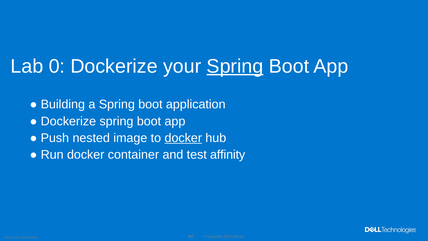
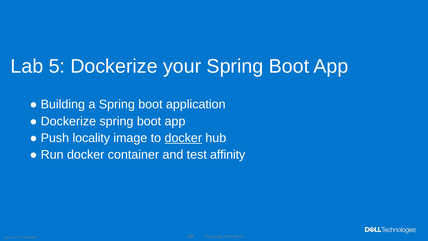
0: 0 -> 5 (57, 66)
Spring underline: present -> none (235, 66)
nested: nested -> locality (91, 138)
